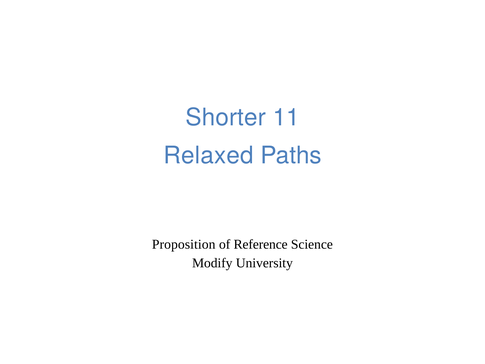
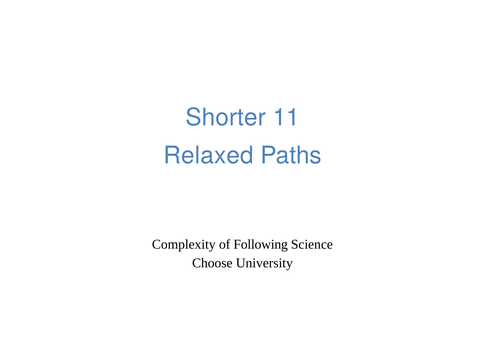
Proposition: Proposition -> Complexity (184, 244)
Reference: Reference -> Following (261, 244)
Modify: Modify -> Choose (212, 263)
